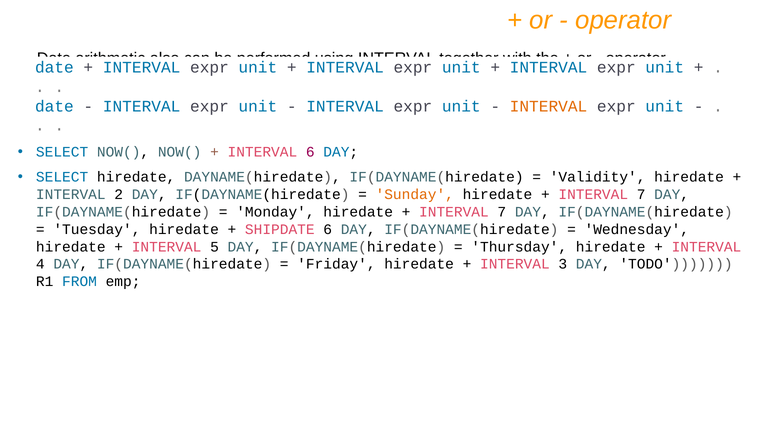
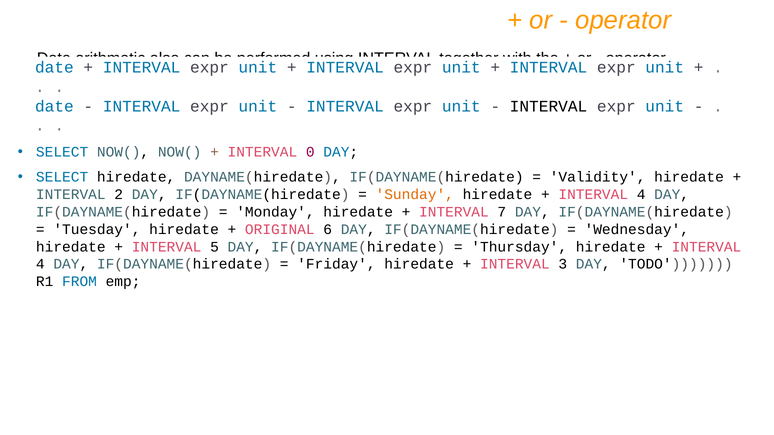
INTERVAL colour: orange -> black (548, 106)
INTERVAL 6: 6 -> 0 (310, 152)
7: 7 -> 4 (641, 195)
SHIPDATE: SHIPDATE -> ORIGINAL (280, 230)
